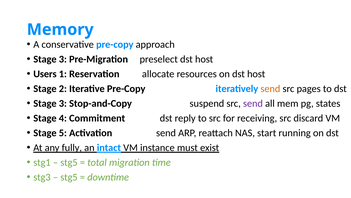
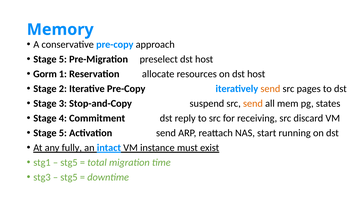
3: 3 -> 5 (63, 59)
Users: Users -> Gorm (45, 74)
send colour: purple -> orange (253, 103)
